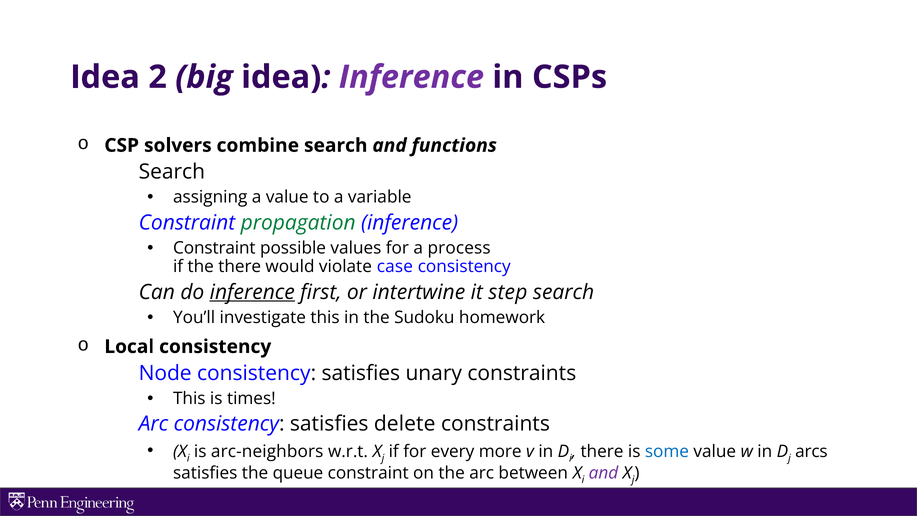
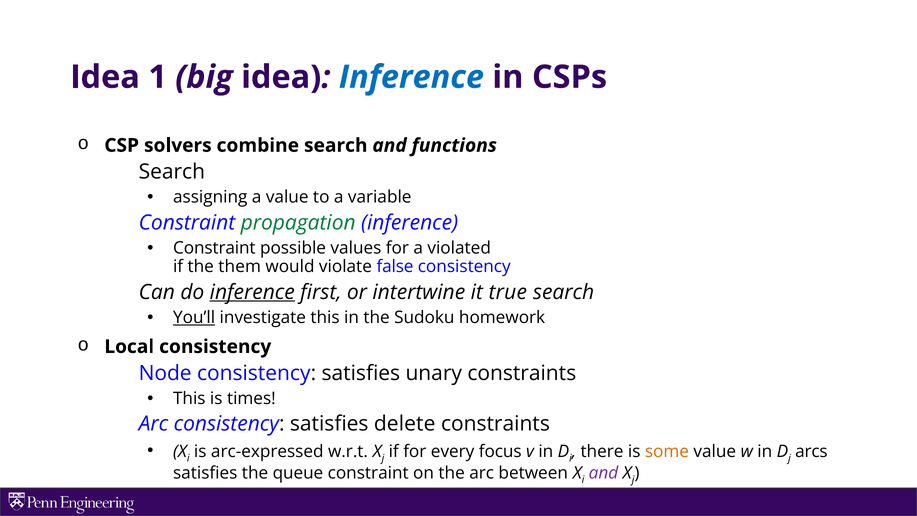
2: 2 -> 1 (158, 77)
Inference colour: purple -> blue (411, 77)
process: process -> violated (459, 248)
the there: there -> them (240, 267)
case: case -> false (395, 267)
step: step -> true (508, 292)
You’ll underline: none -> present (194, 317)
arc-neighbors: arc-neighbors -> arc-expressed (267, 452)
more: more -> focus (500, 452)
some colour: blue -> orange (667, 452)
